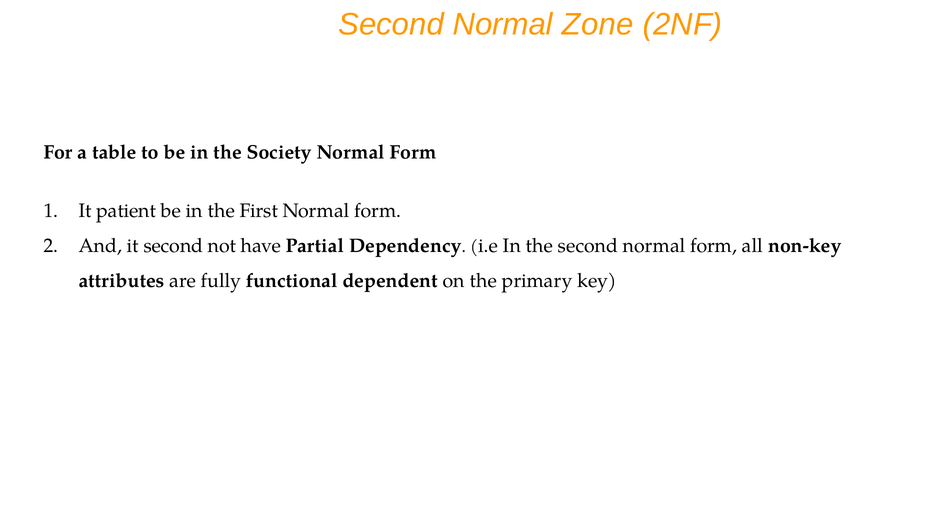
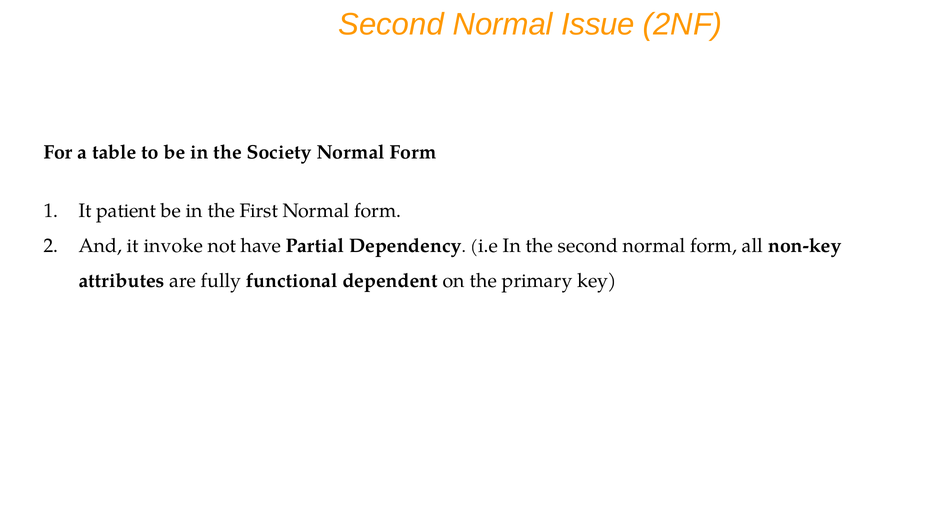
Zone: Zone -> Issue (598, 24)
it second: second -> invoke (173, 246)
